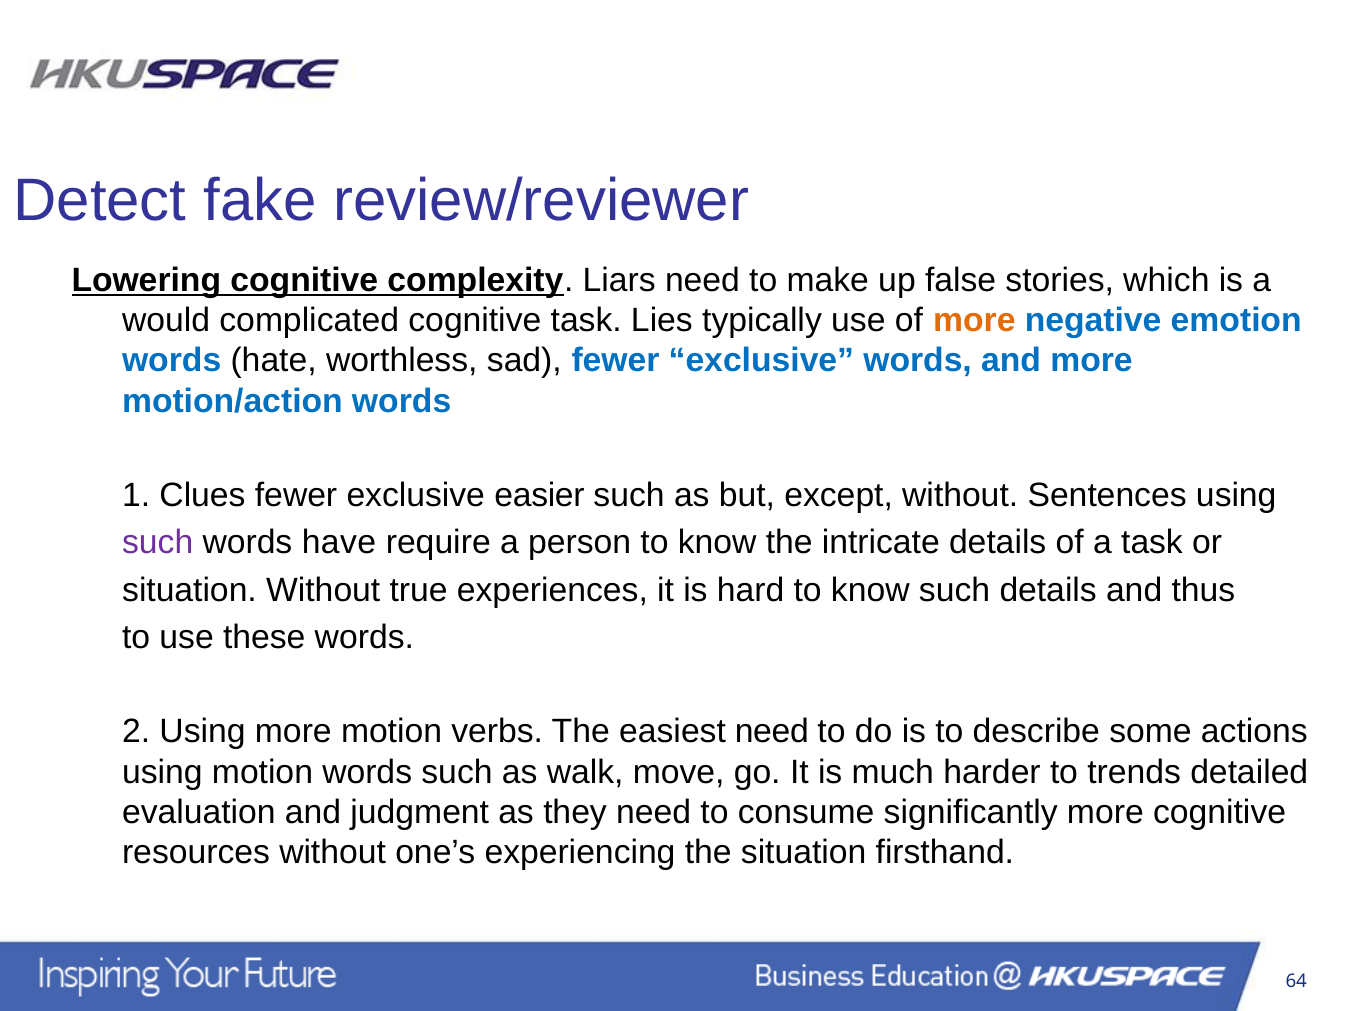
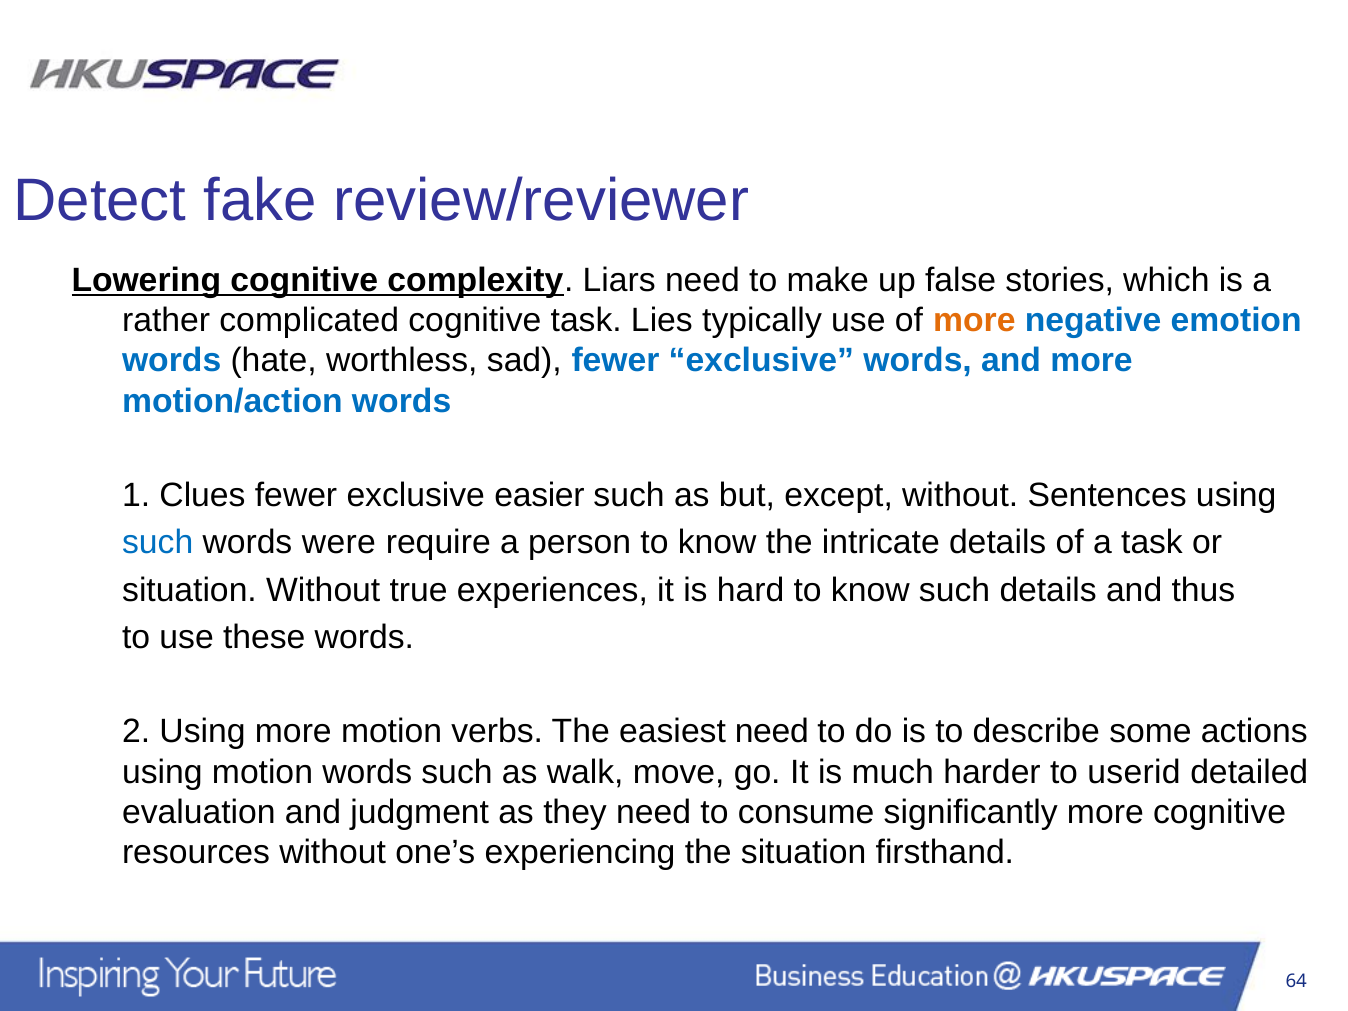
would: would -> rather (166, 320)
such colour: purple -> blue (158, 543)
have: have -> were (339, 543)
trends: trends -> userid (1134, 772)
